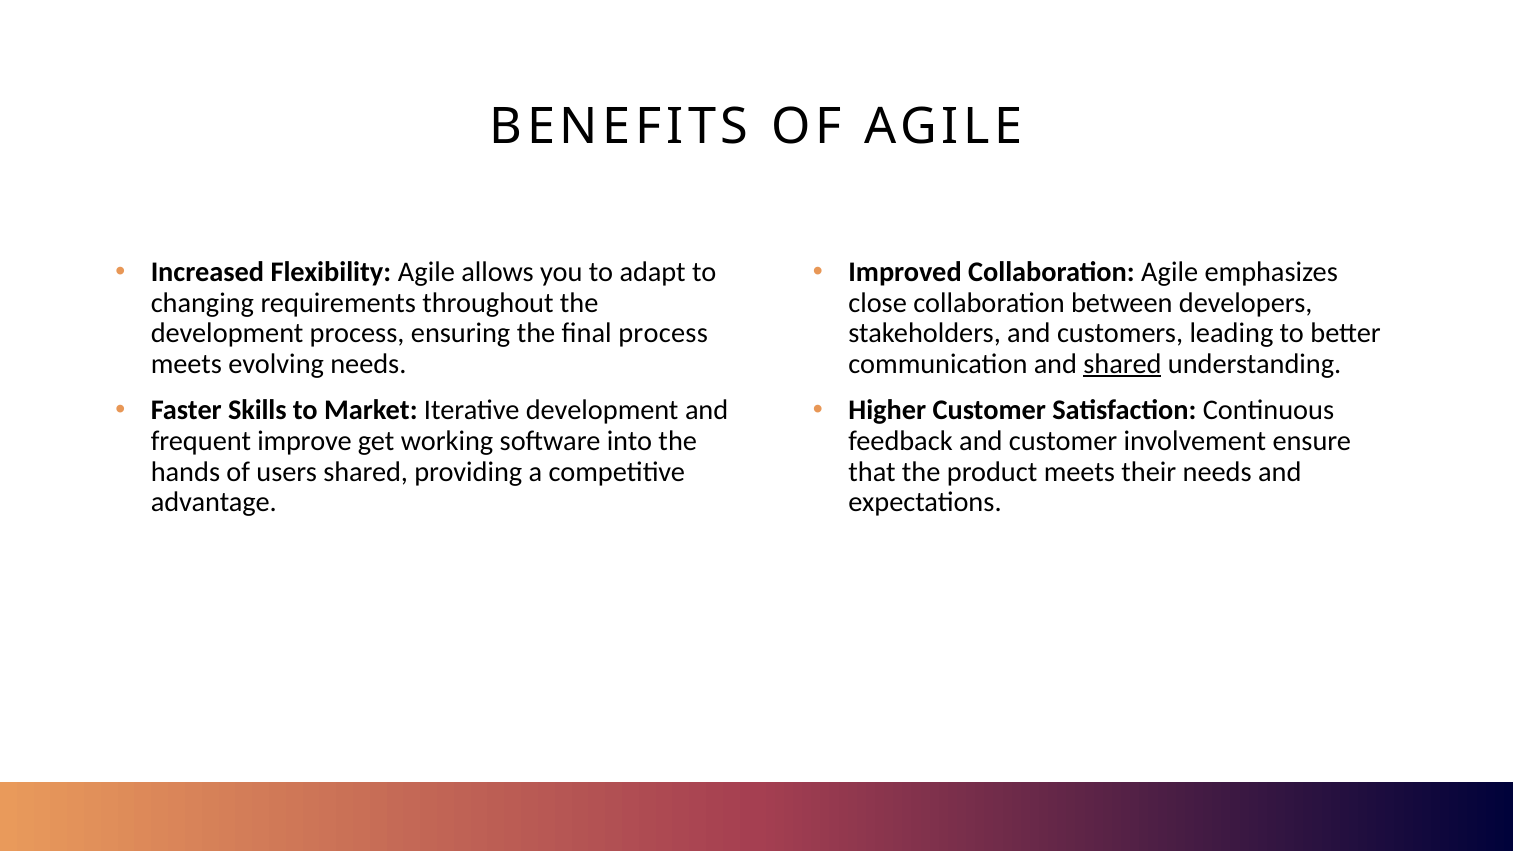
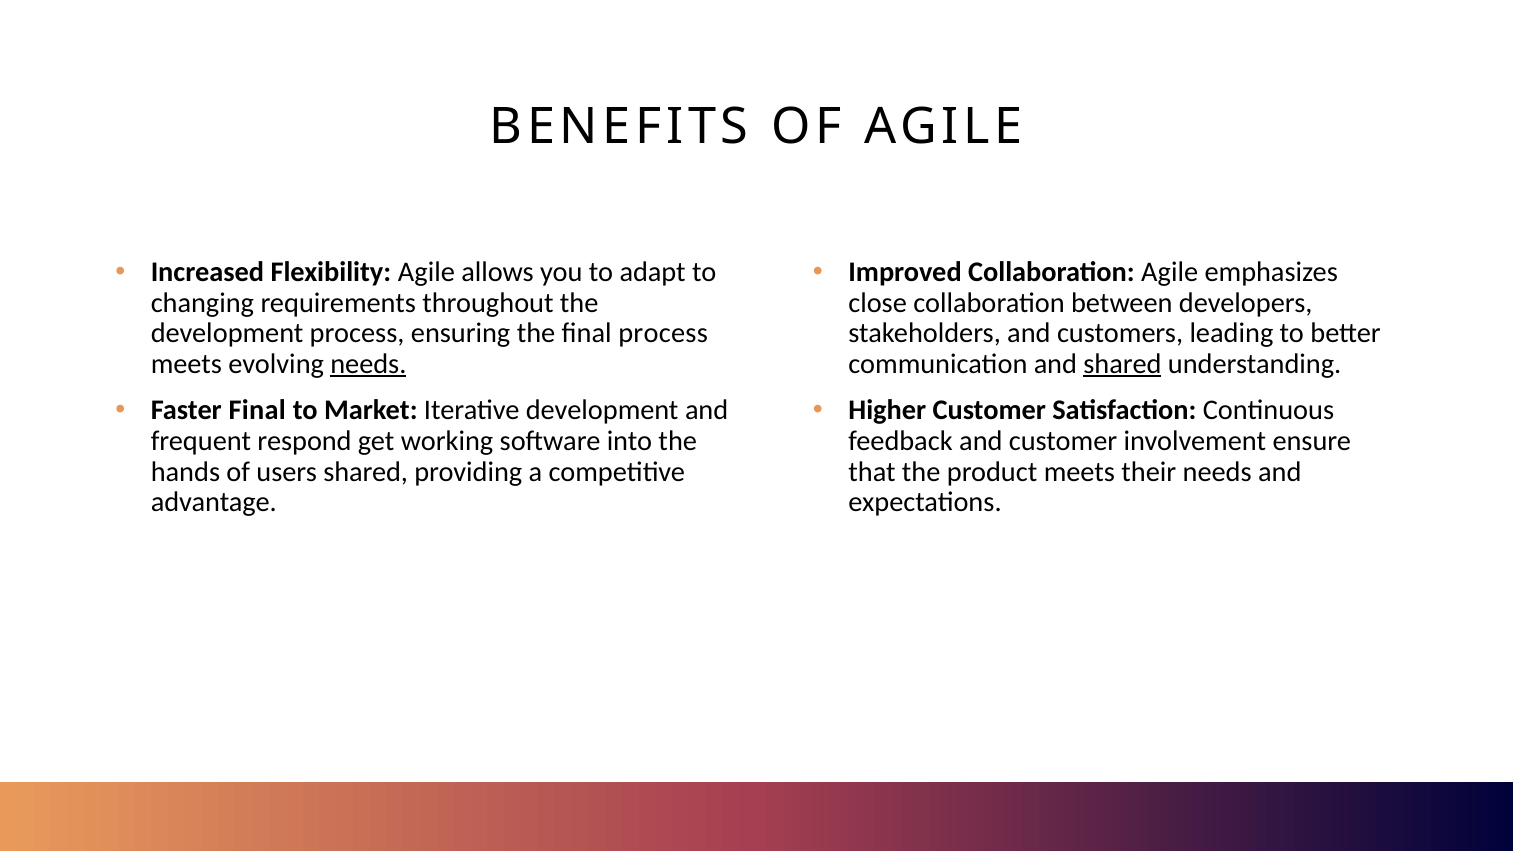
needs underline: none -> present (368, 364)
Faster Skills: Skills -> Final (257, 410)
improve: improve -> respond (305, 441)
